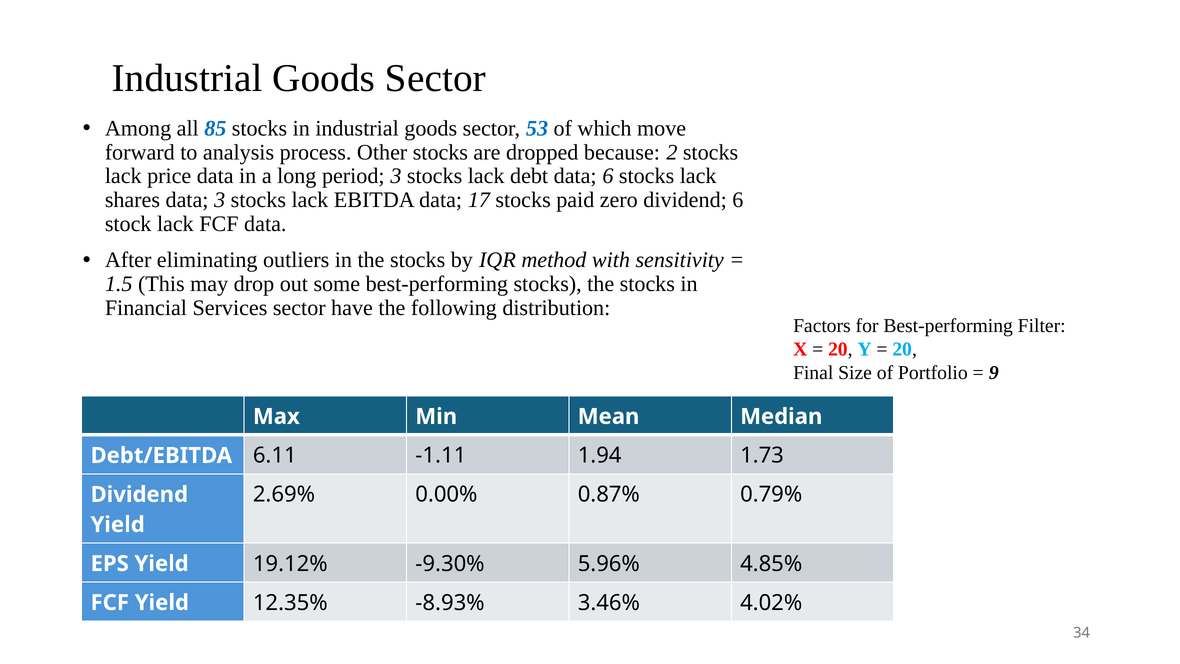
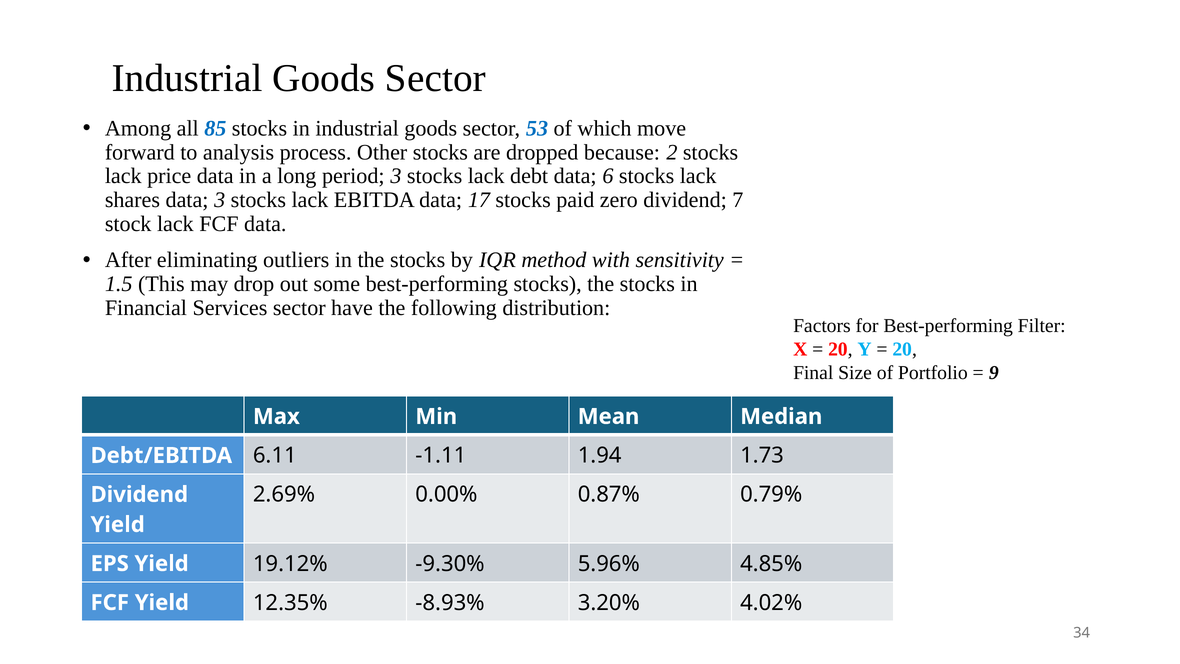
dividend 6: 6 -> 7 (738, 200)
3.46%: 3.46% -> 3.20% (609, 602)
